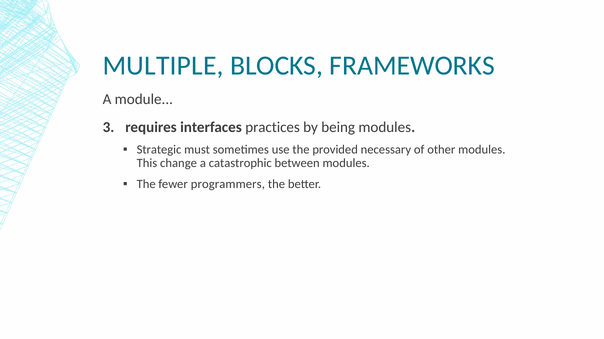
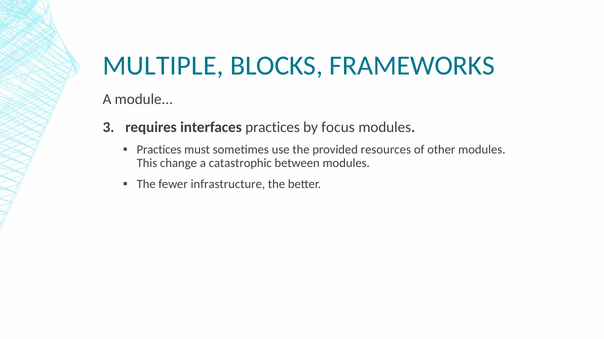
being: being -> focus (338, 127)
Strategic: Strategic -> Practices (159, 150)
necessary: necessary -> resources (386, 150)
programmers: programmers -> infrastructure (228, 185)
